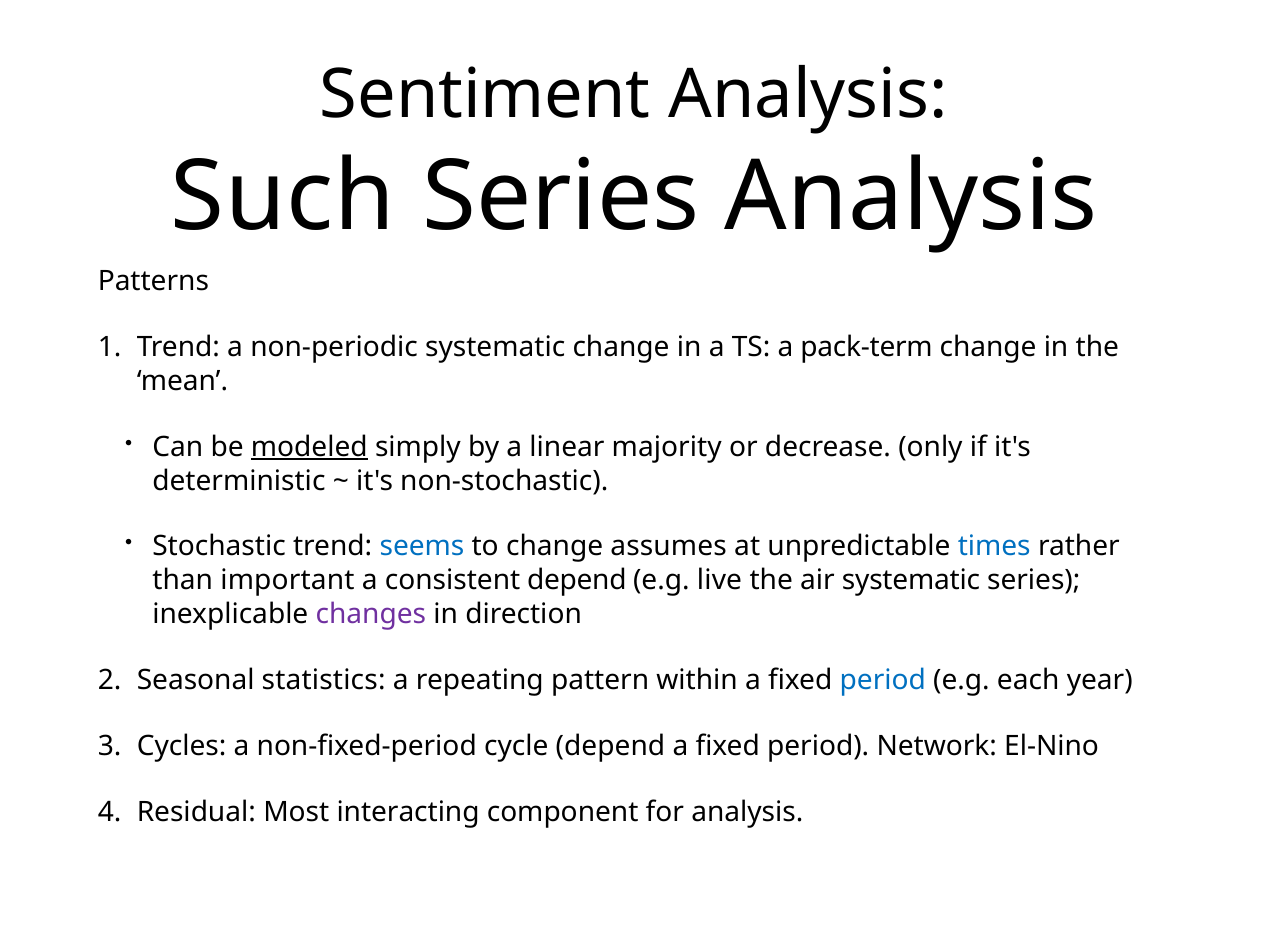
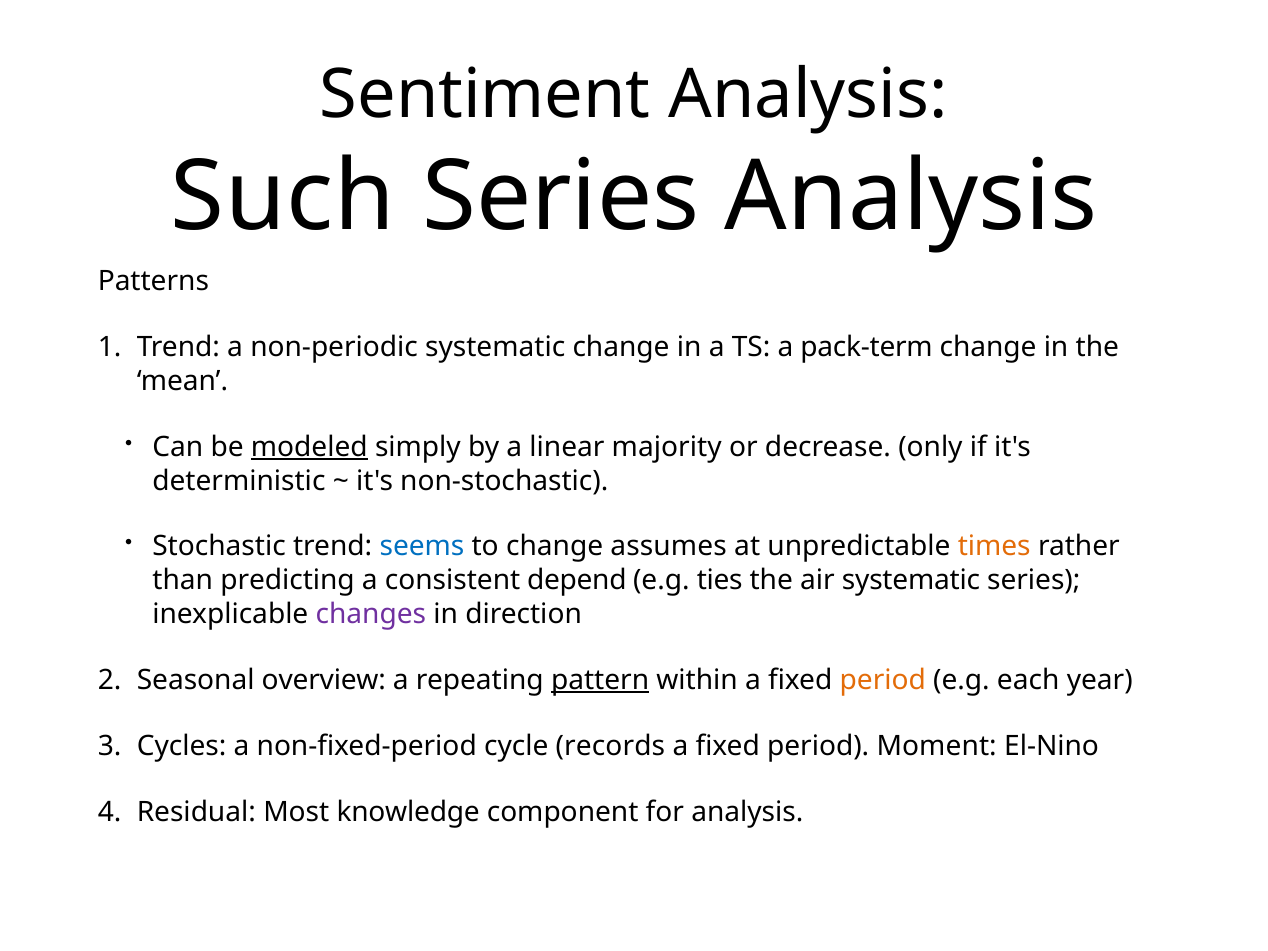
times colour: blue -> orange (994, 547)
important: important -> predicting (288, 580)
live: live -> ties (720, 580)
statistics: statistics -> overview (324, 680)
pattern underline: none -> present (600, 680)
period colour: blue -> orange (883, 680)
cycle depend: depend -> records (610, 746)
Network: Network -> Moment (937, 746)
interacting: interacting -> knowledge (408, 812)
